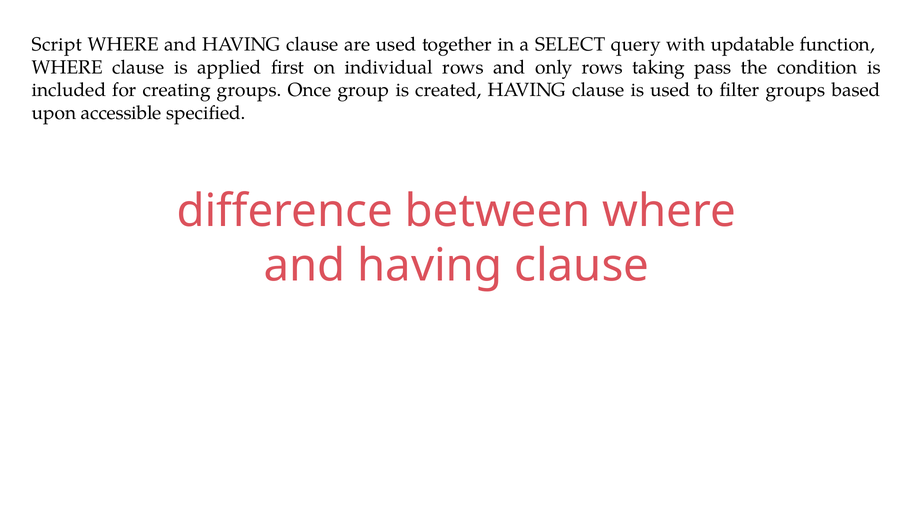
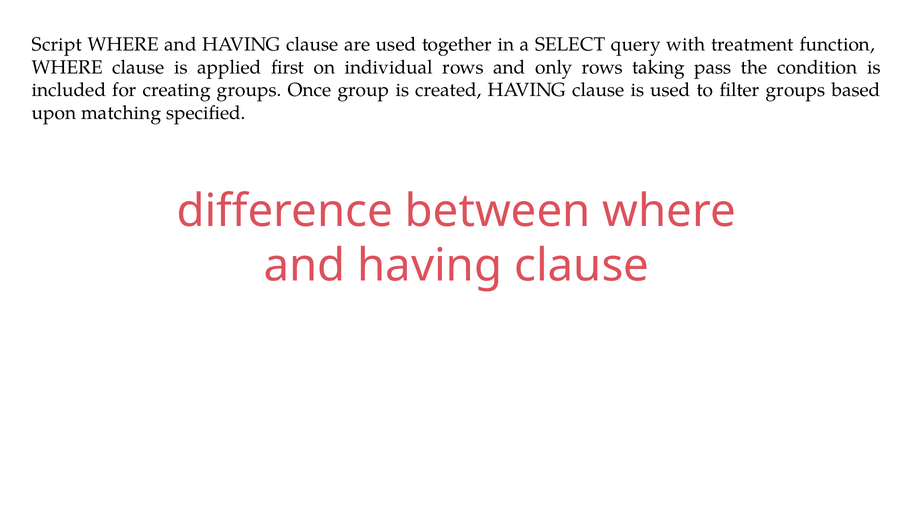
updatable: updatable -> treatment (752, 44)
accessible: accessible -> matching (121, 113)
